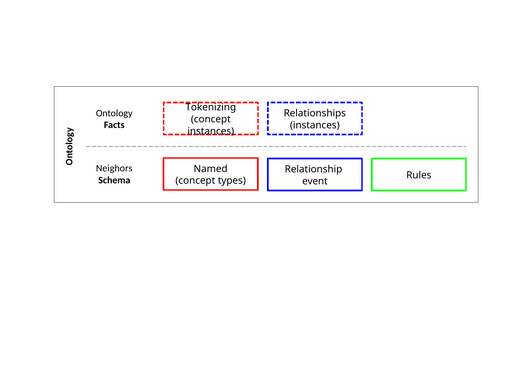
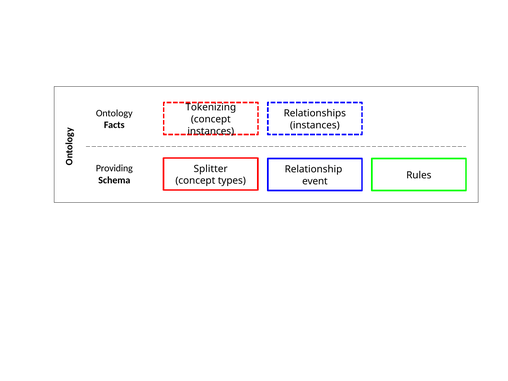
Neighors: Neighors -> Providing (114, 168)
Named: Named -> Splitter (211, 169)
